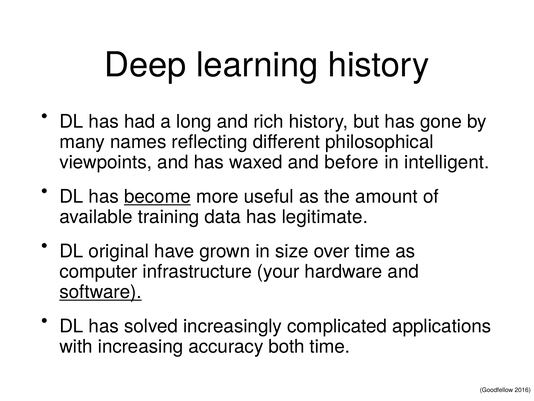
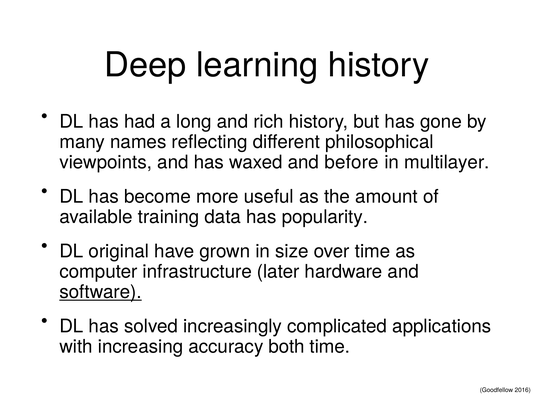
intelligent: intelligent -> multilayer (447, 162)
become underline: present -> none (157, 196)
legitimate: legitimate -> popularity (325, 217)
your: your -> later (278, 271)
